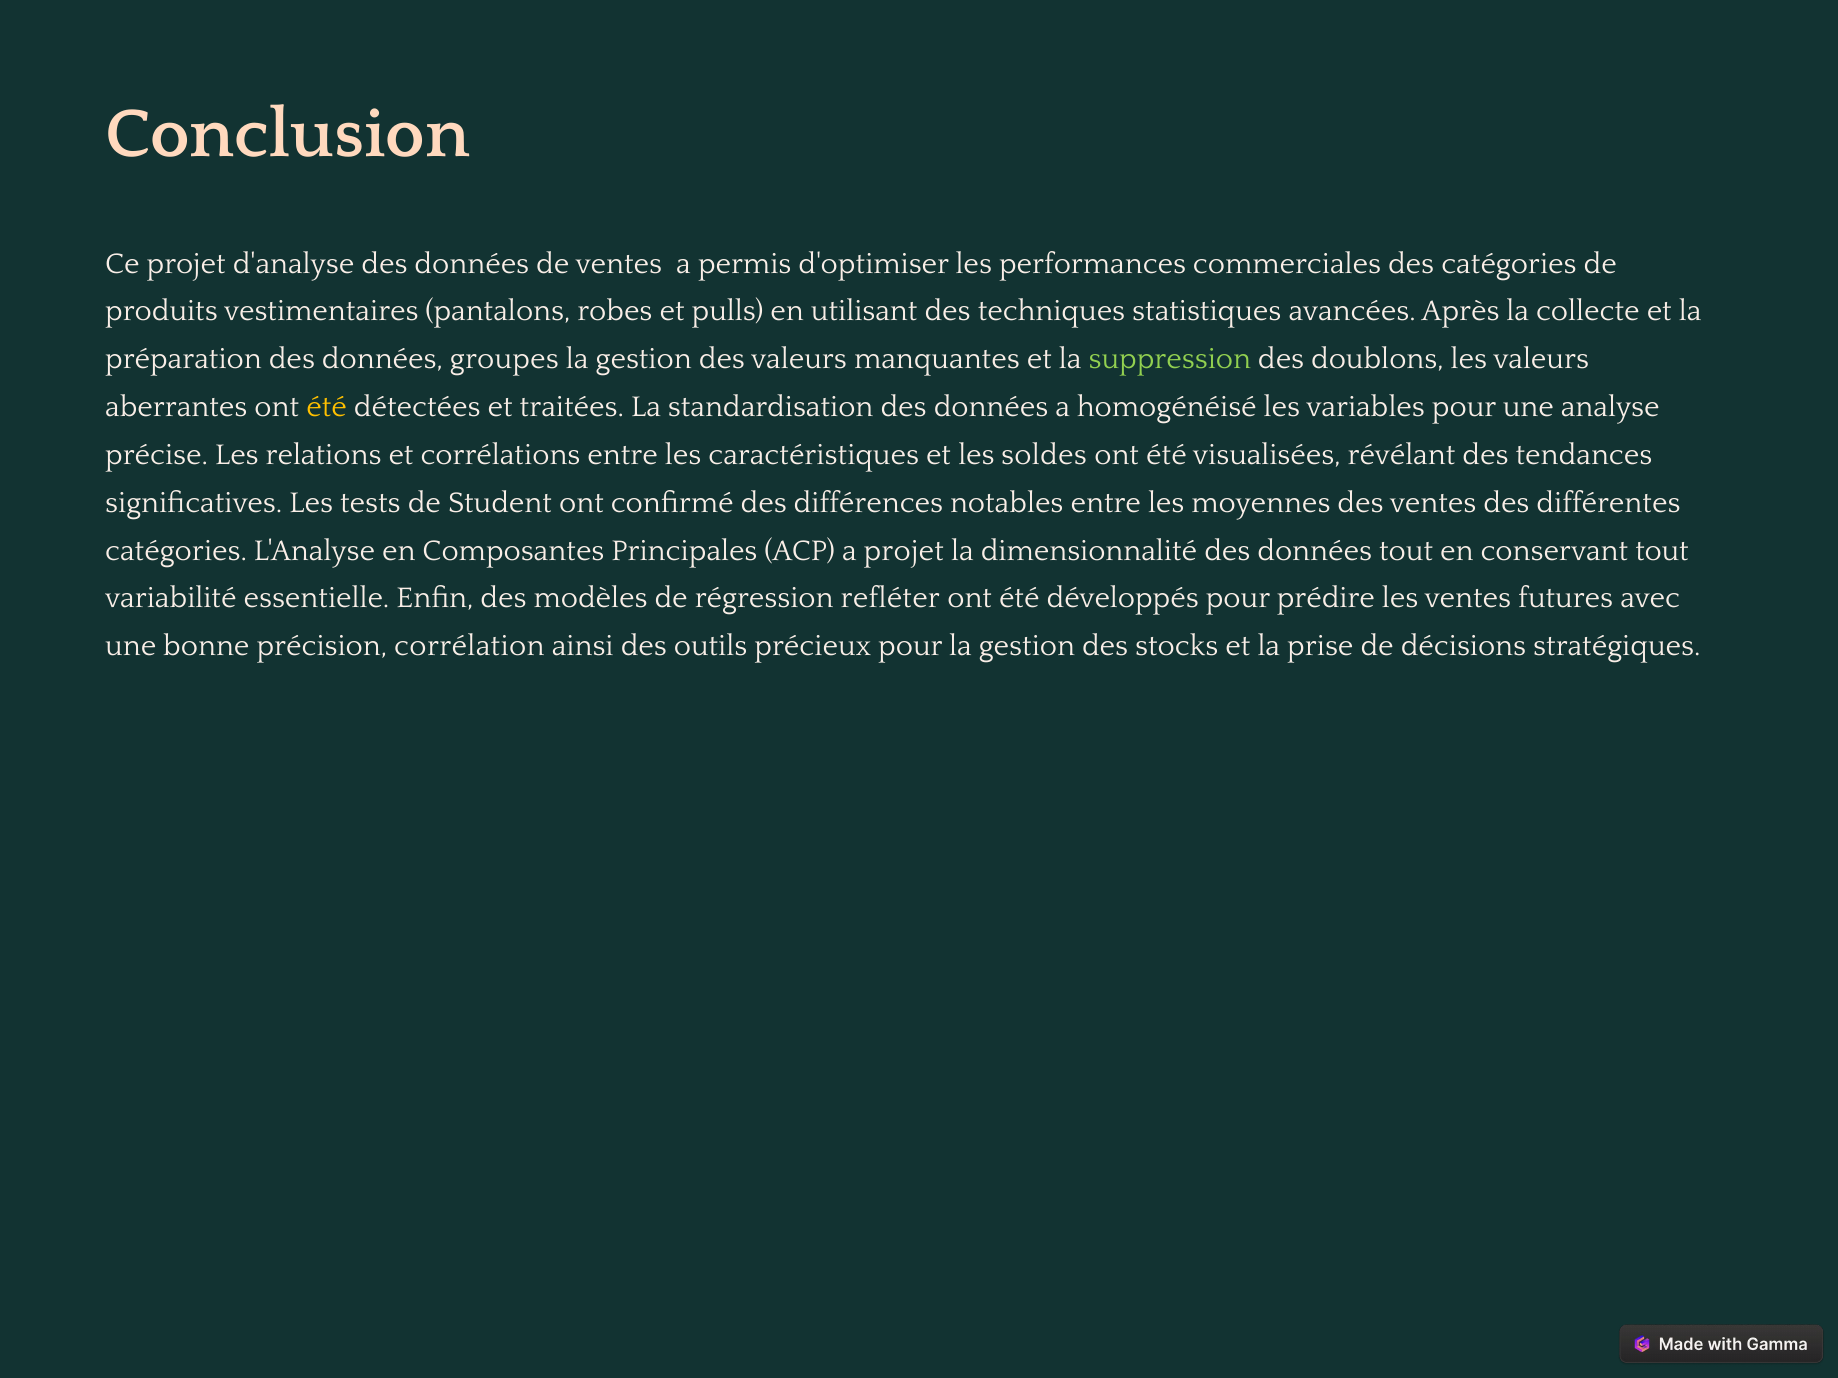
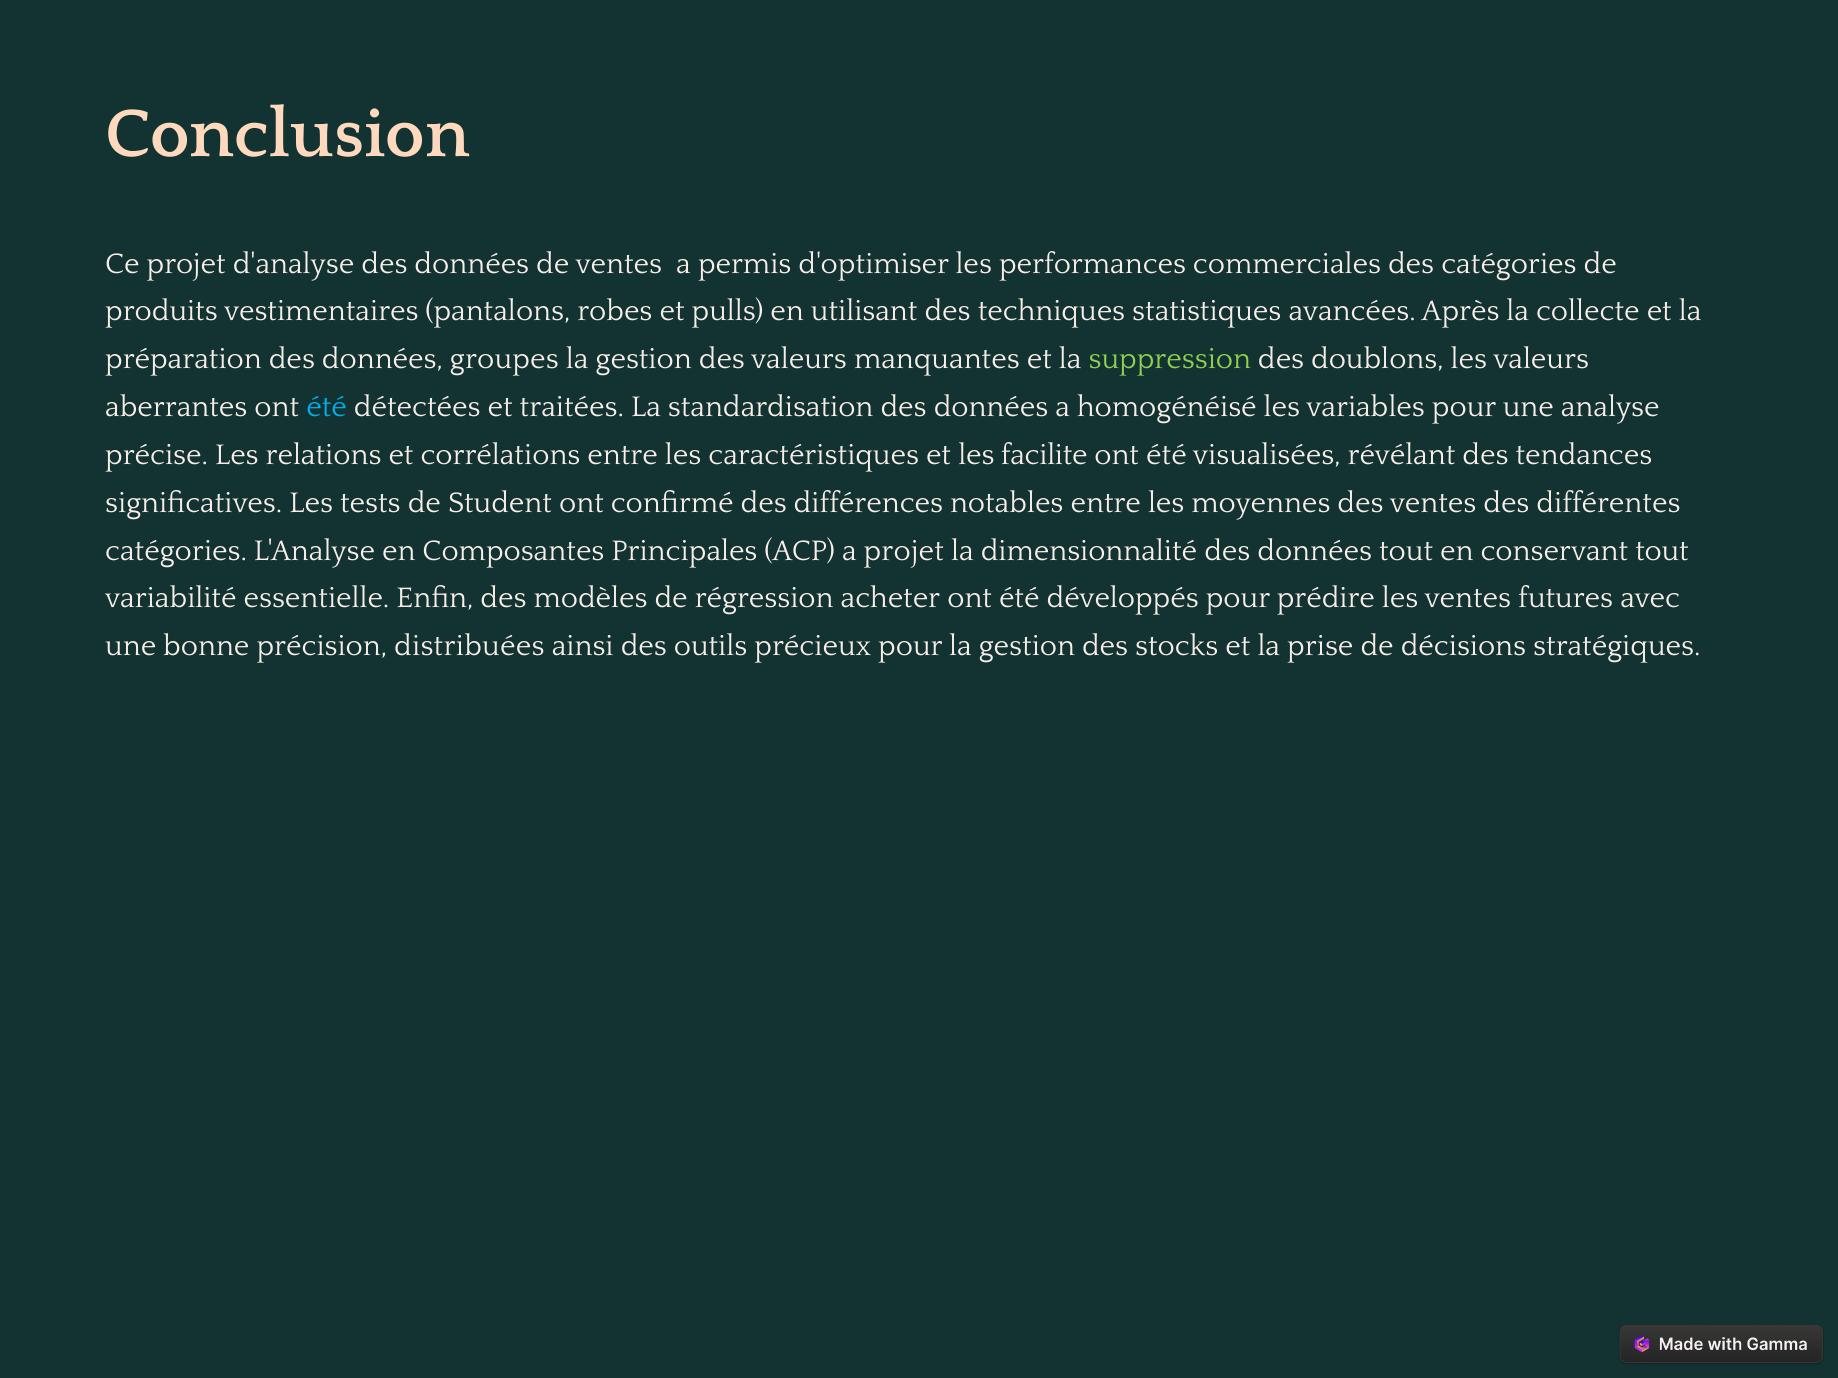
été colour: yellow -> light blue (327, 407)
soldes: soldes -> facilite (1044, 455)
refléter: refléter -> acheter (890, 598)
corrélation: corrélation -> distribuées (469, 646)
